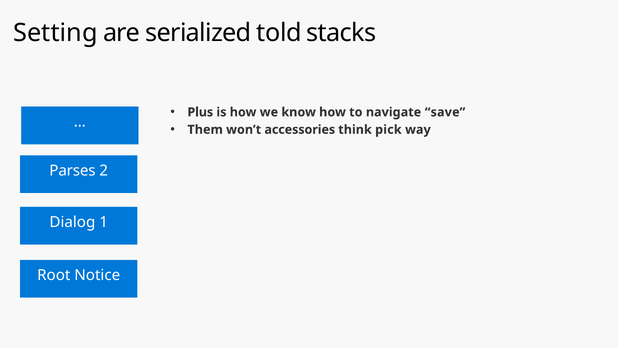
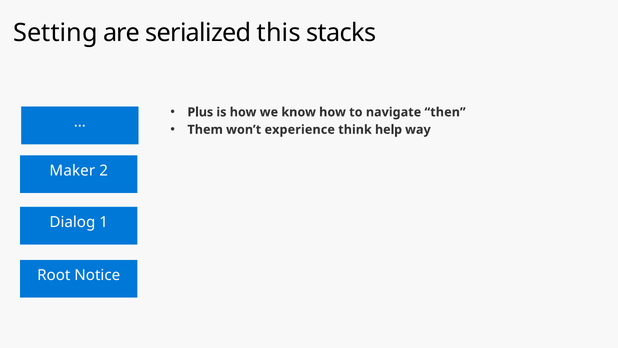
told: told -> this (279, 33)
save: save -> then (445, 112)
accessories: accessories -> experience (300, 129)
pick: pick -> help (389, 129)
Parses: Parses -> Maker (72, 170)
